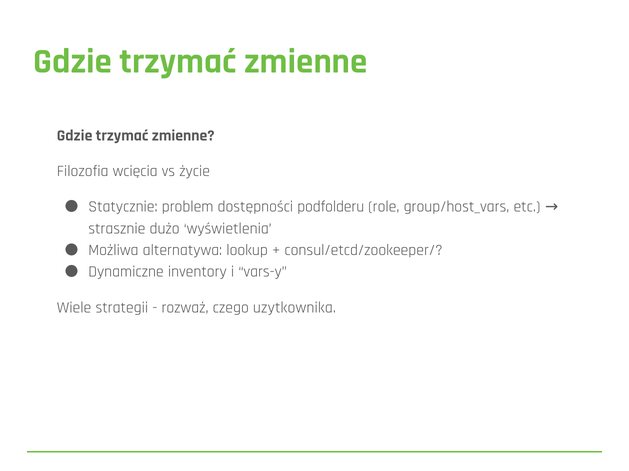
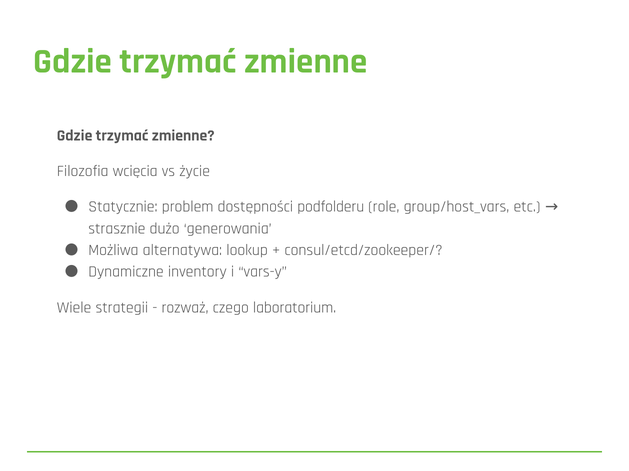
wyświetlenia: wyświetlenia -> generowania (228, 229)
uzytkownika: uzytkownika -> laboratorium (295, 308)
